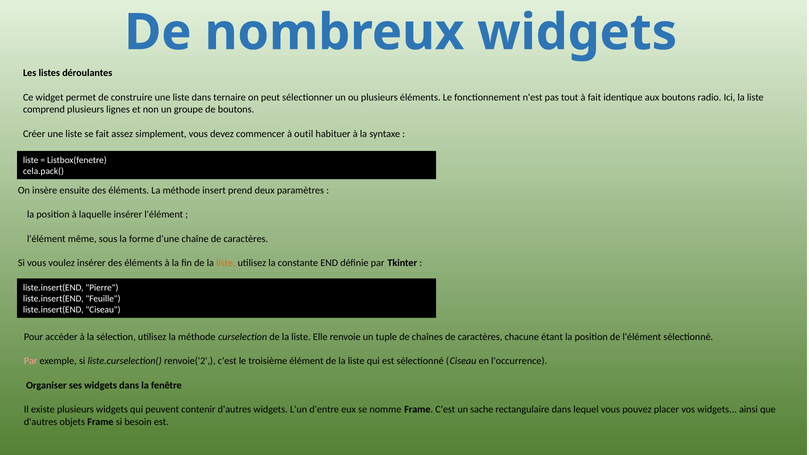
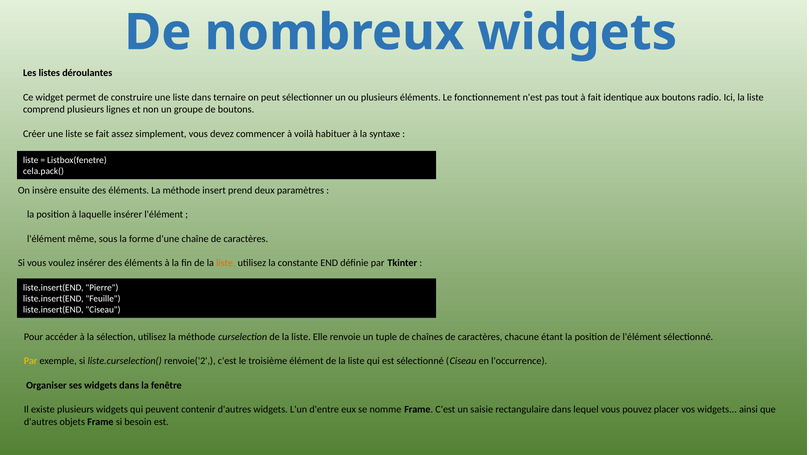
outil: outil -> voilà (304, 134)
Par colour: pink -> yellow (31, 361)
sache: sache -> saisie (482, 410)
